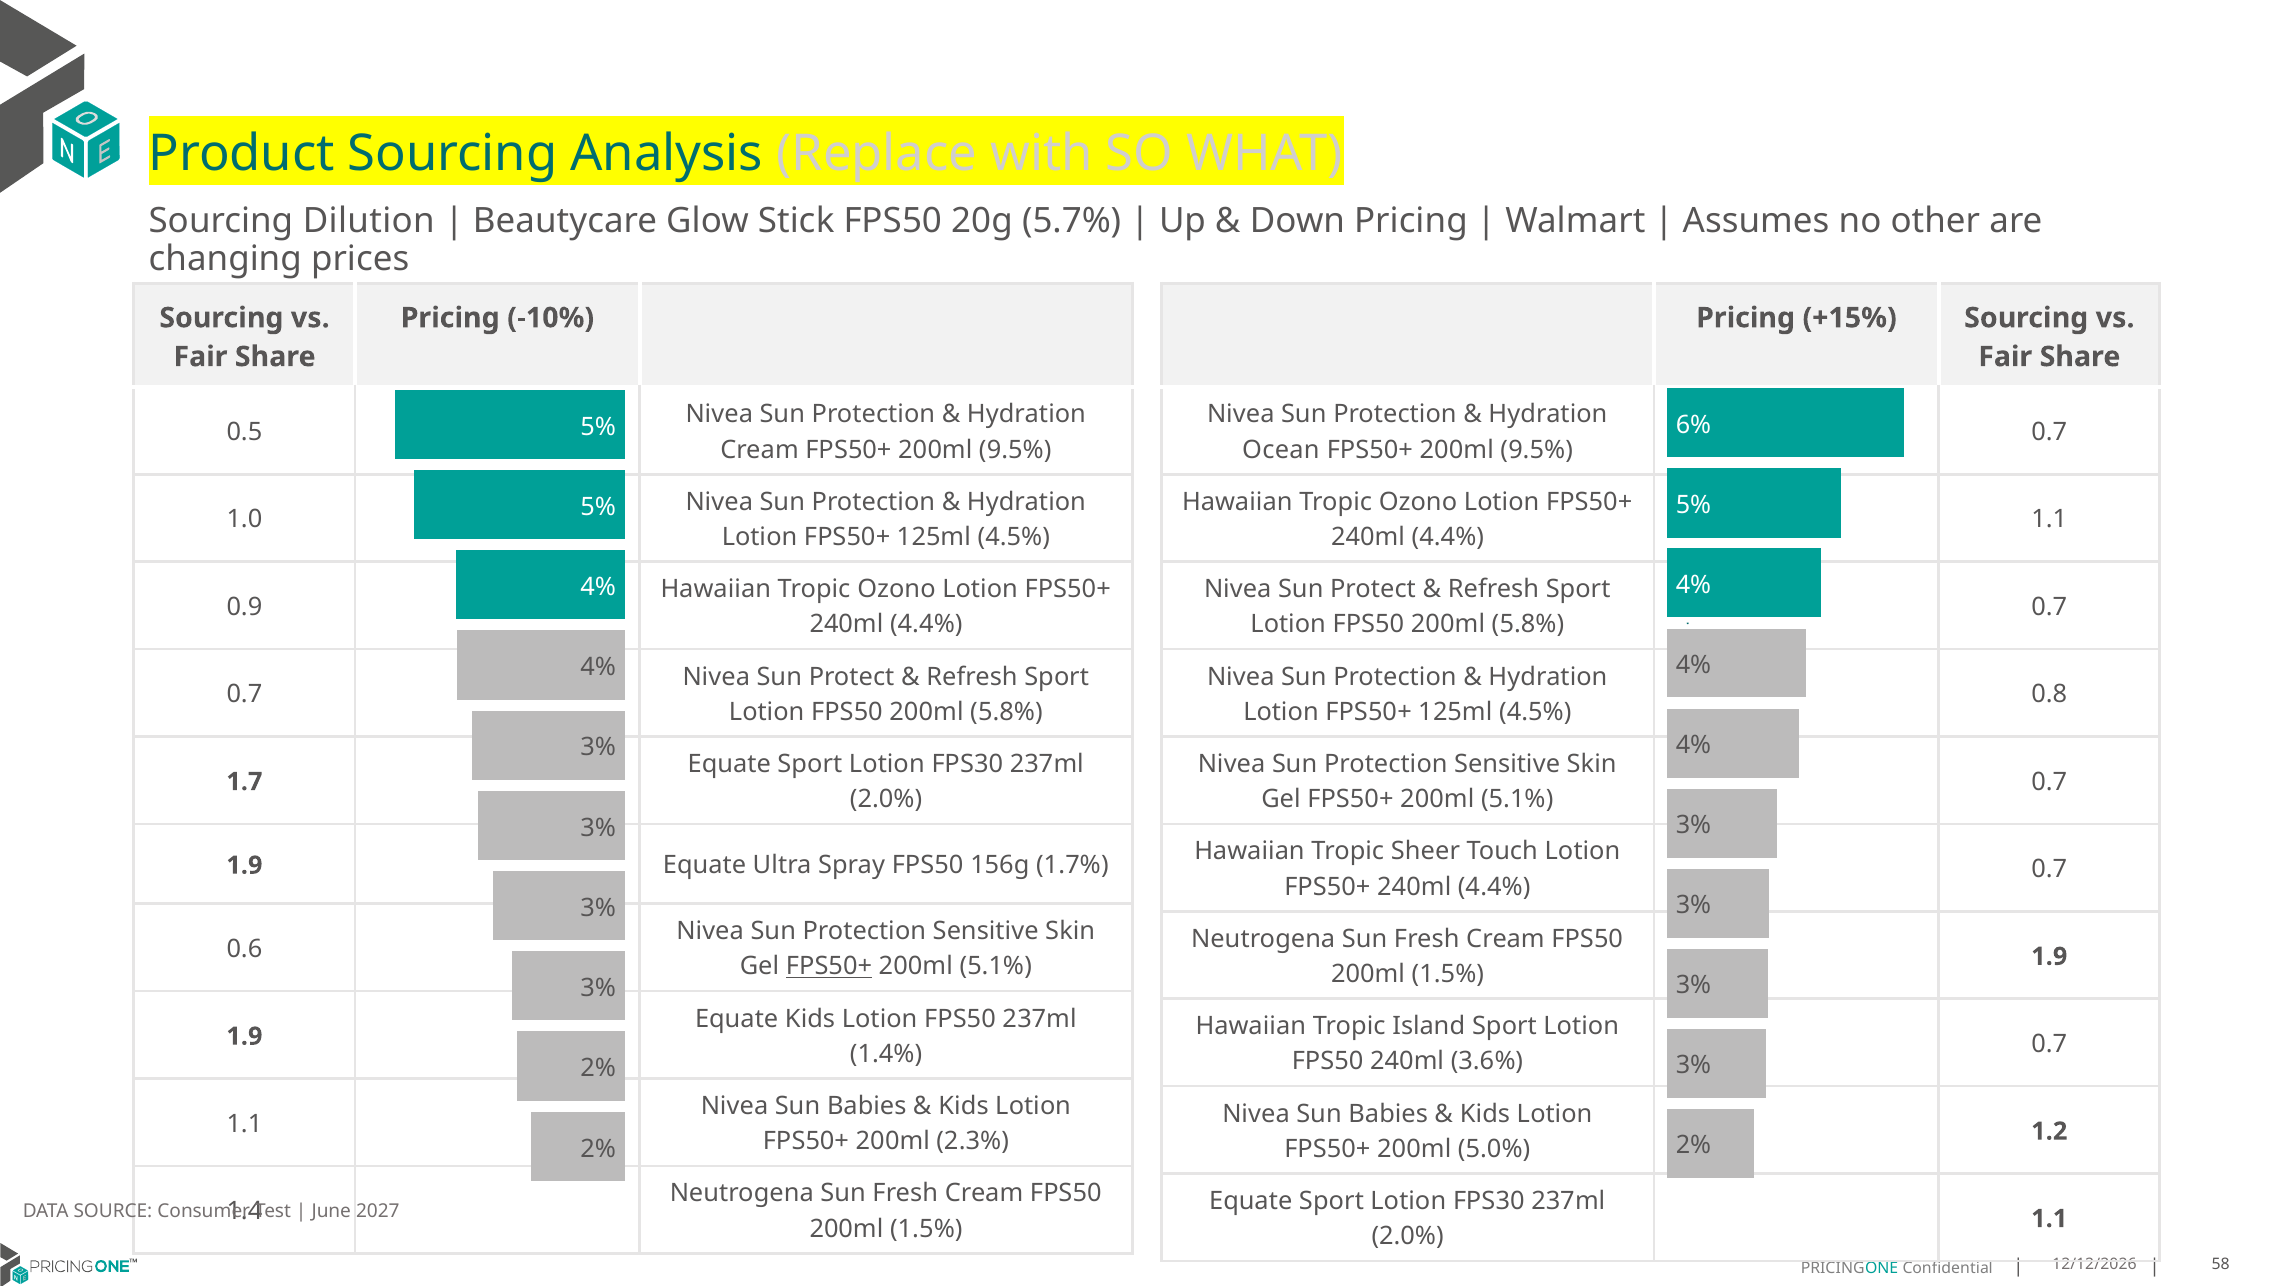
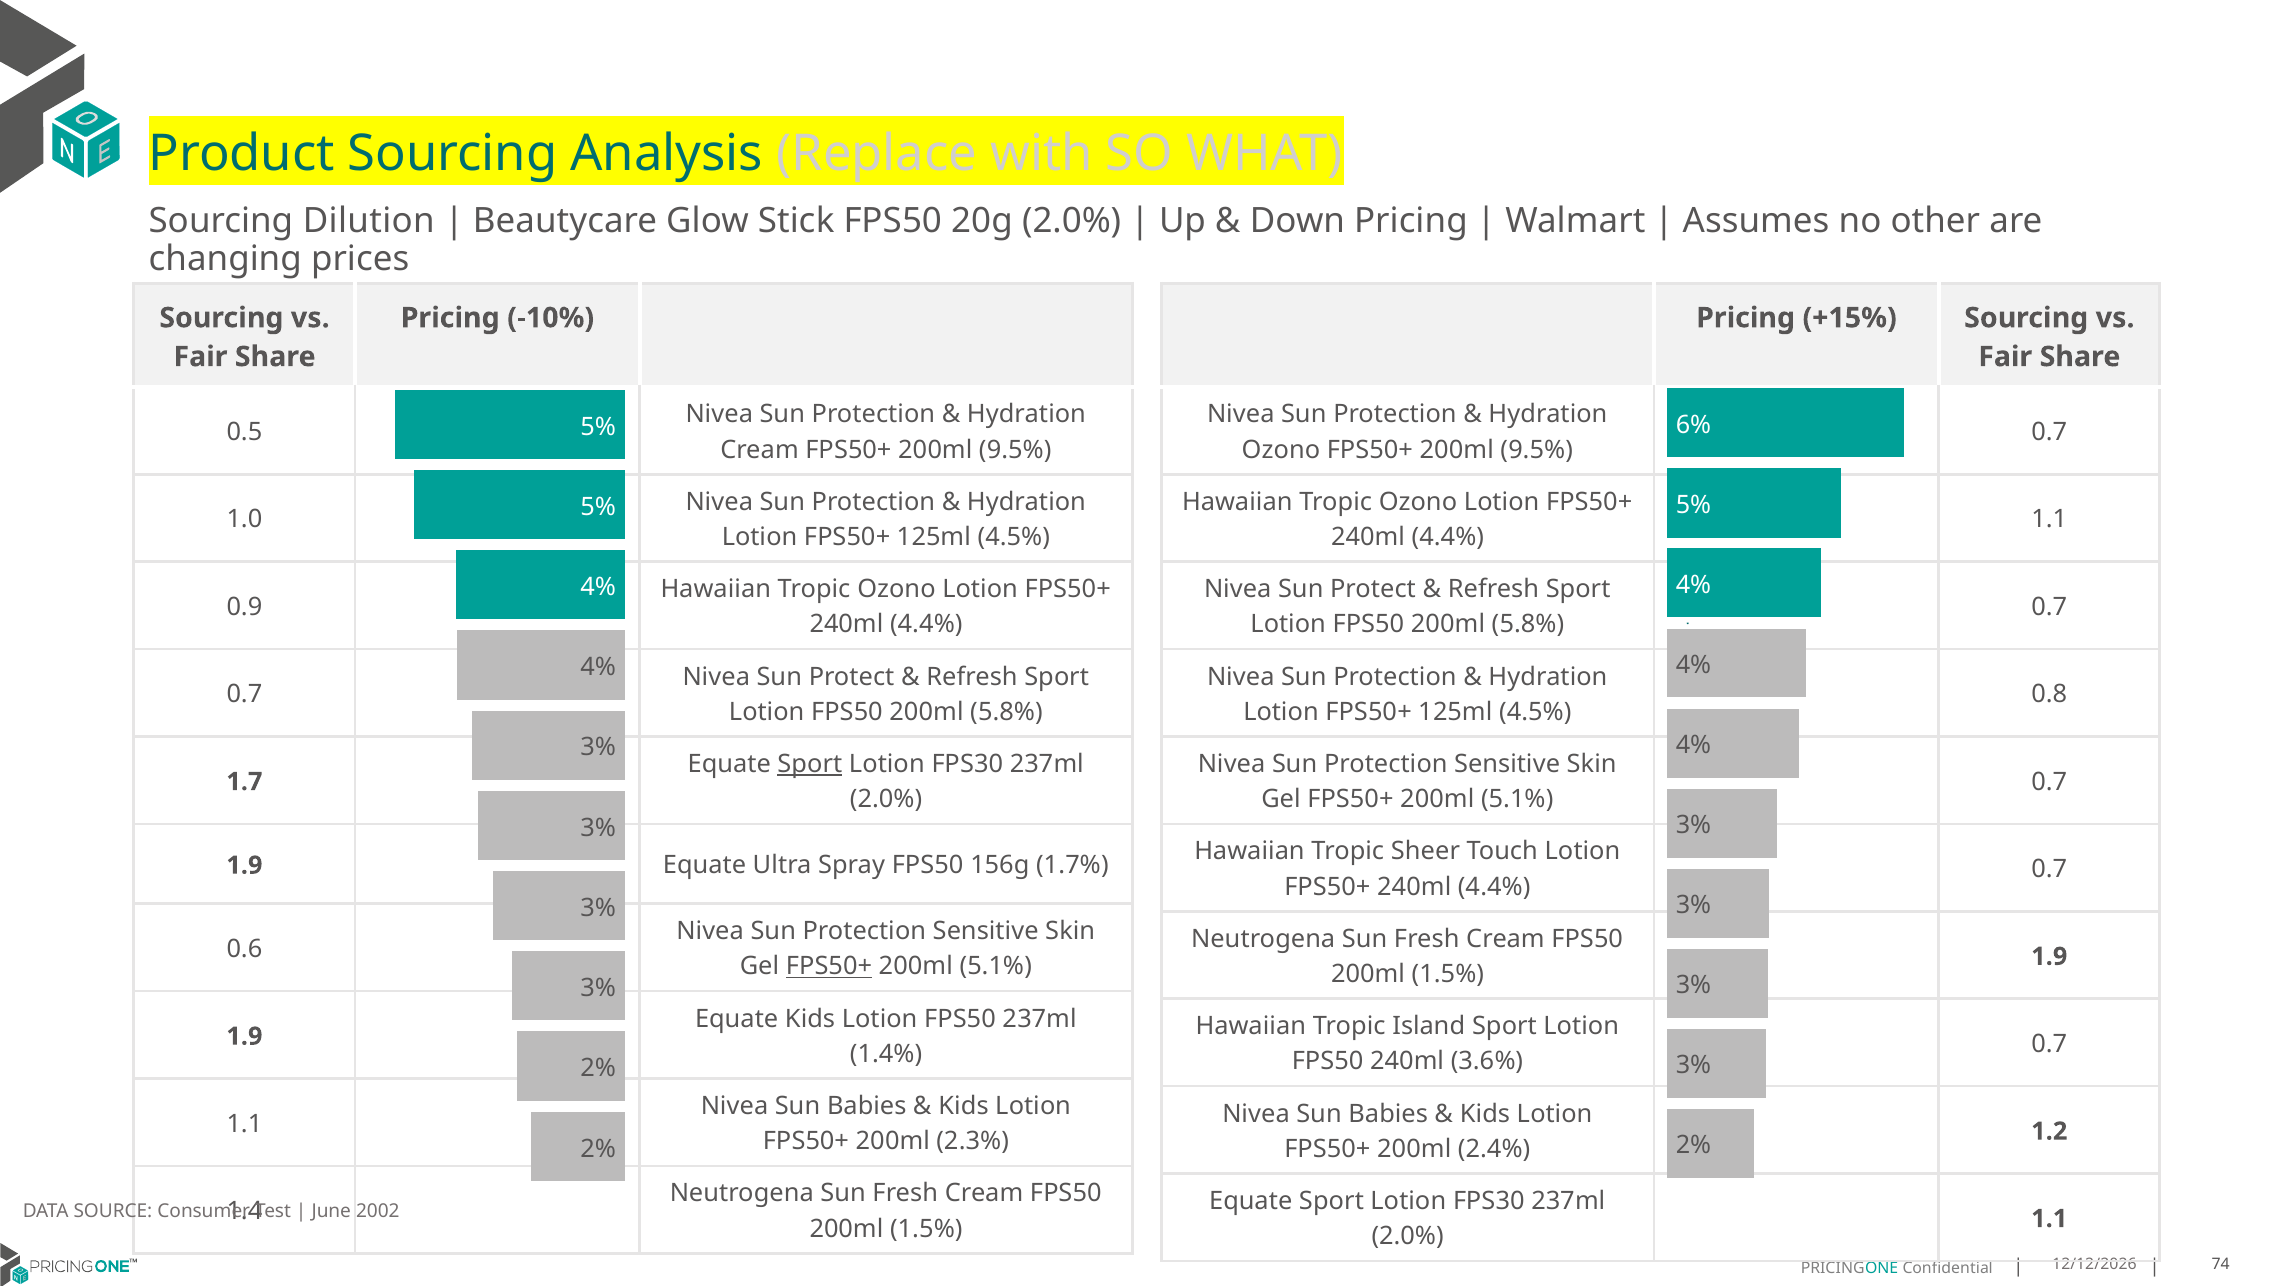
20g 5.7%: 5.7% -> 2.0% (1072, 221)
Ocean: Ocean -> Ozono (1281, 450)
Sport underline: none -> present (810, 764)
5.0%: 5.0% -> 2.4% (1494, 1149)
2027: 2027 -> 2002 (378, 1211)
58: 58 -> 74 (2221, 1264)
